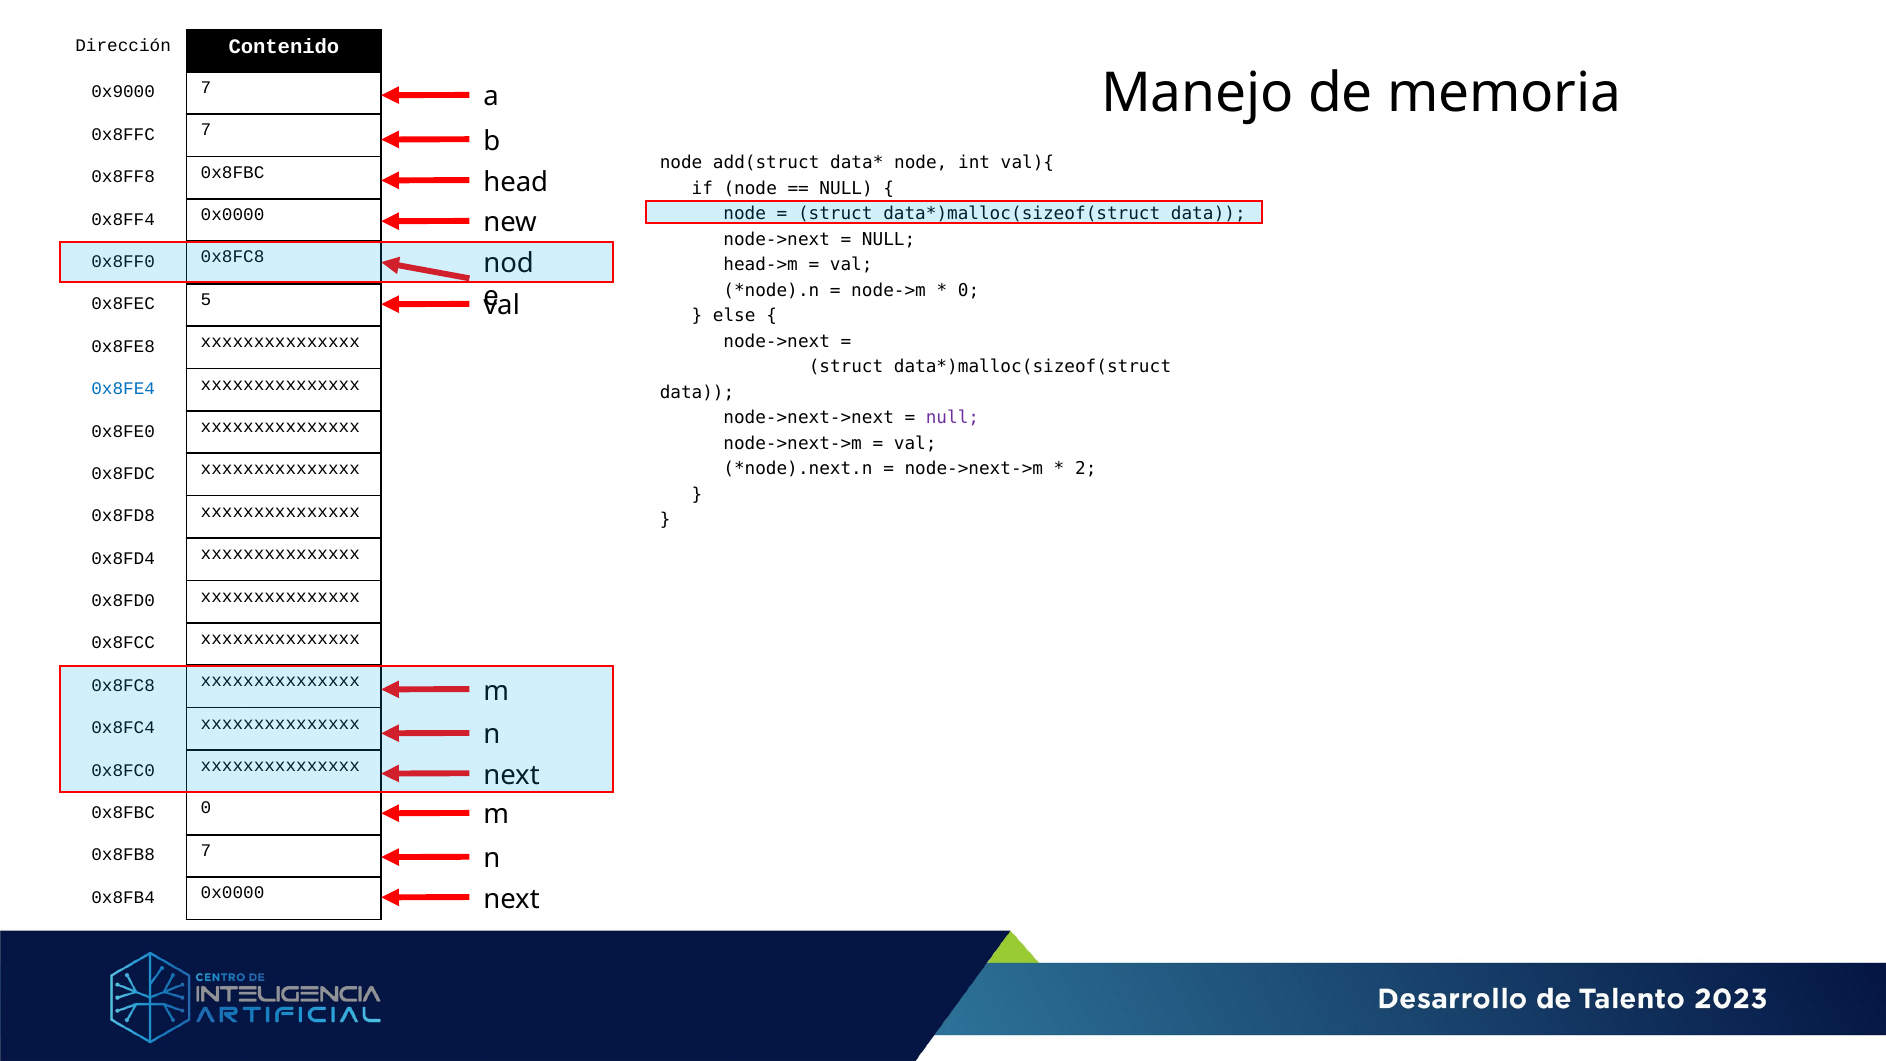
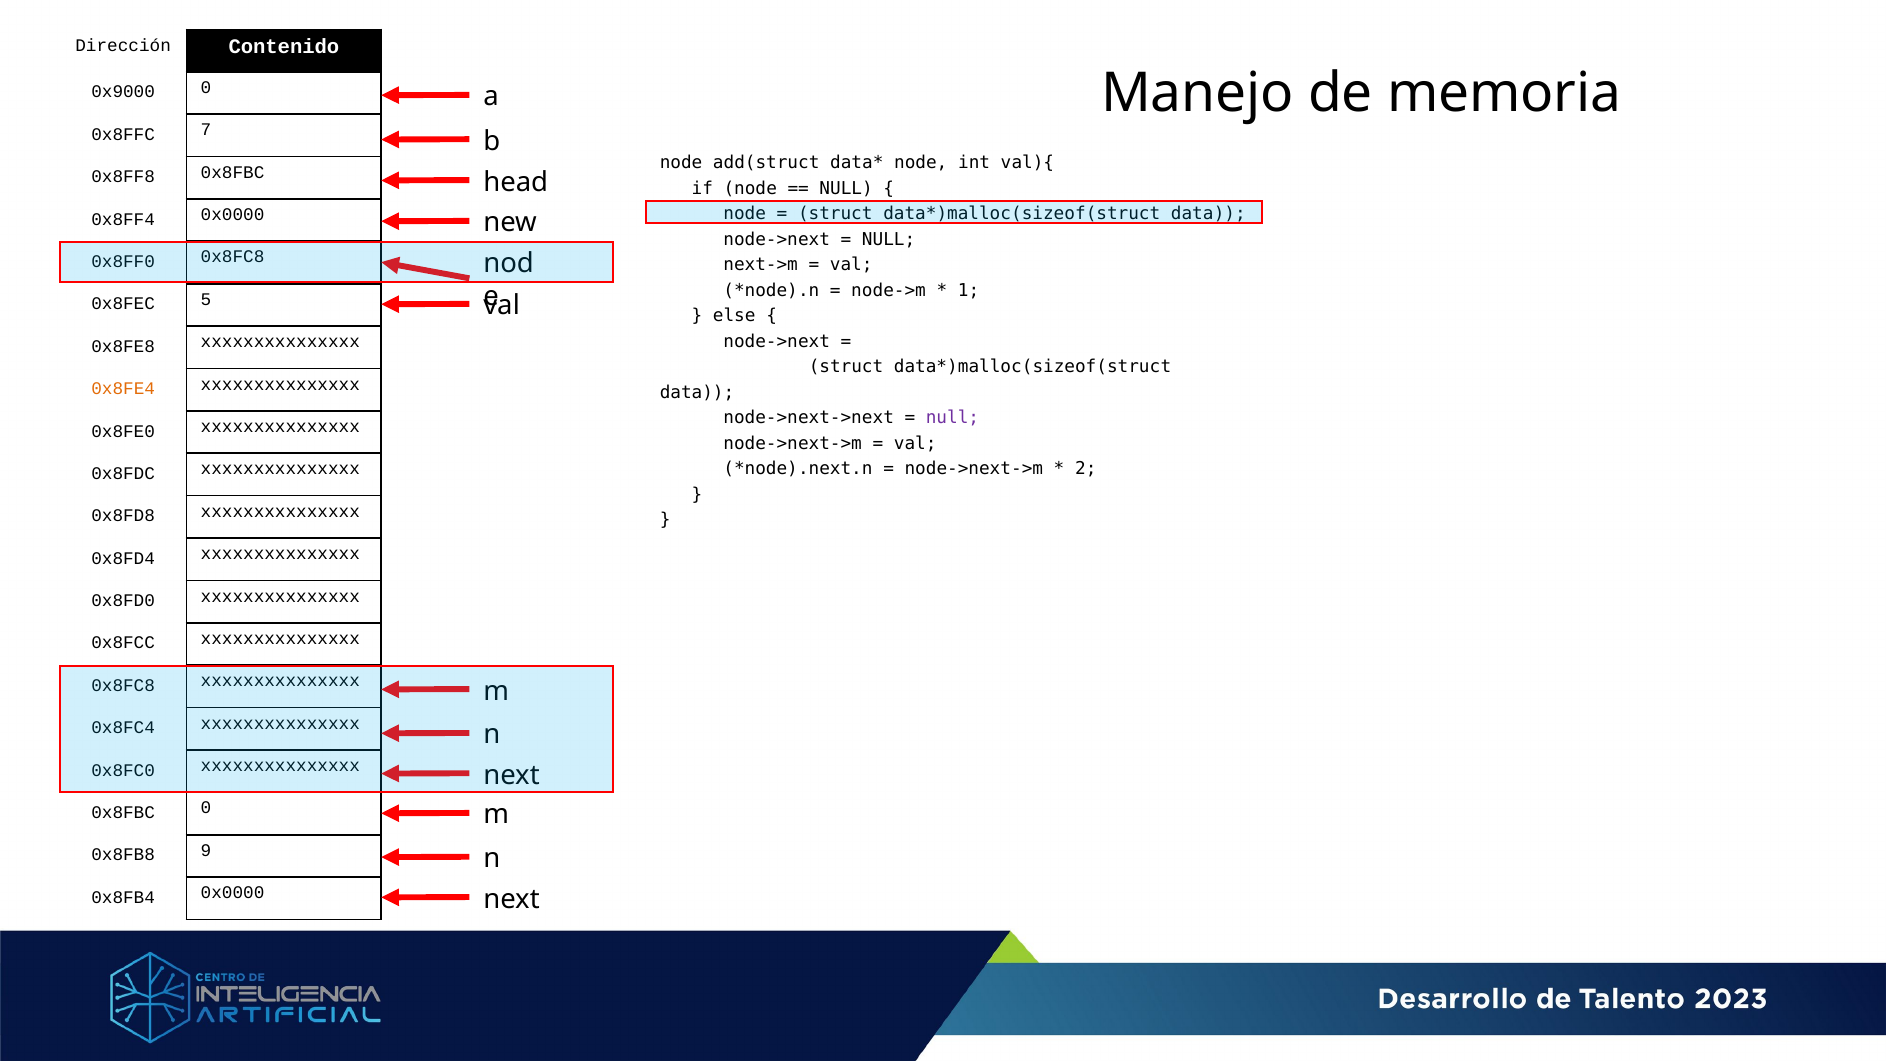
0x9000 7: 7 -> 0 (206, 88)
head->m: head->m -> next->m (761, 265)
0: 0 -> 1 (969, 290)
0x8FE4 colour: blue -> orange (123, 389)
0x8FB8 7: 7 -> 9 (206, 850)
